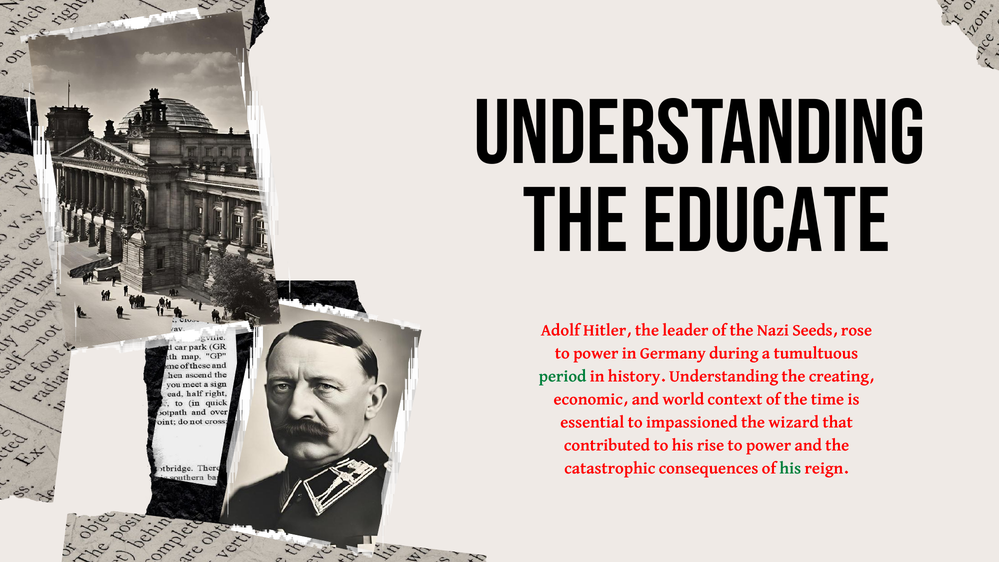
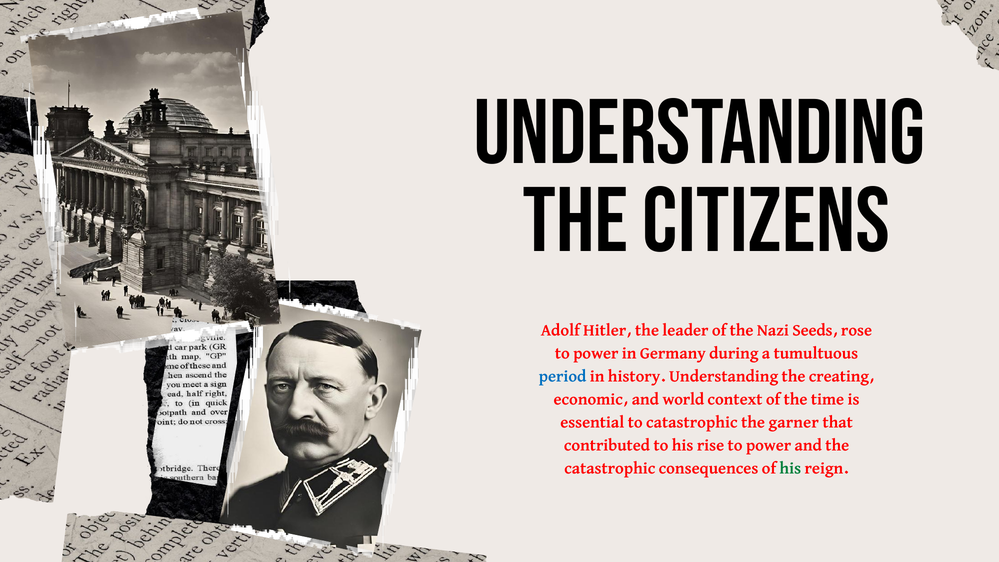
Educate: Educate -> Citizens (766, 221)
period colour: green -> blue (563, 376)
to impassioned: impassioned -> catastrophic (692, 422)
wizard: wizard -> garner (794, 422)
